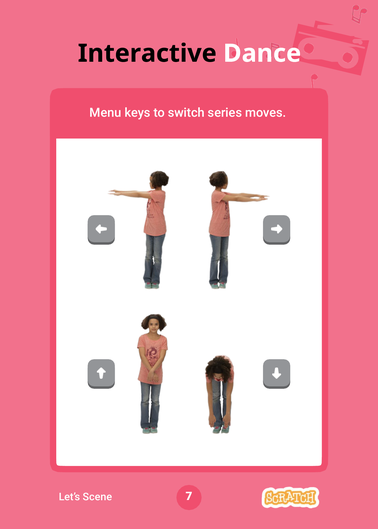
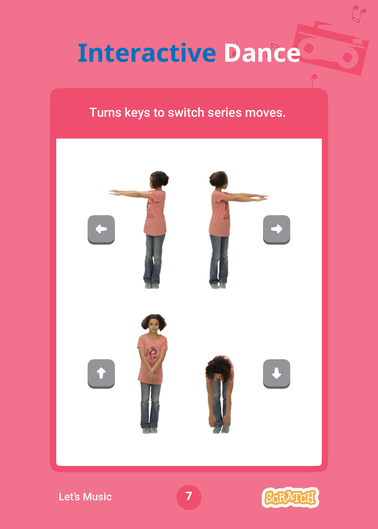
Interactive colour: black -> blue (147, 53)
Menu: Menu -> Turns (106, 113)
Scene: Scene -> Music (97, 497)
